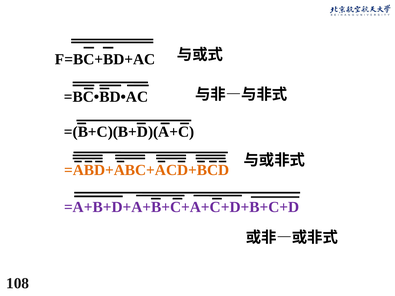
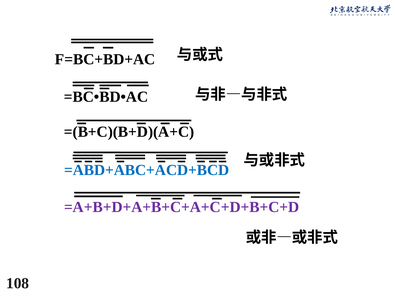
=ABD+ABC+ACD+BCD colour: orange -> blue (147, 170)
